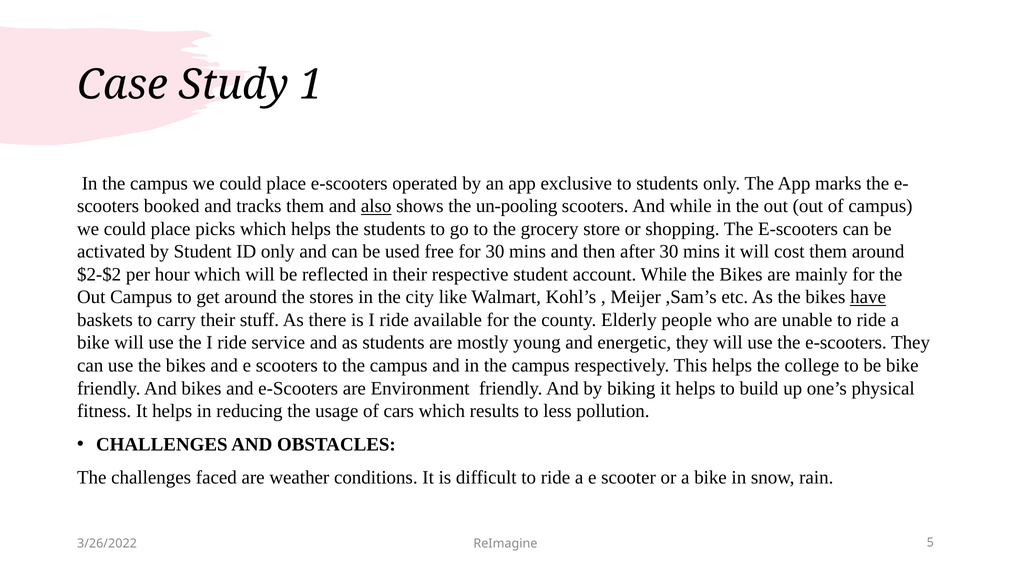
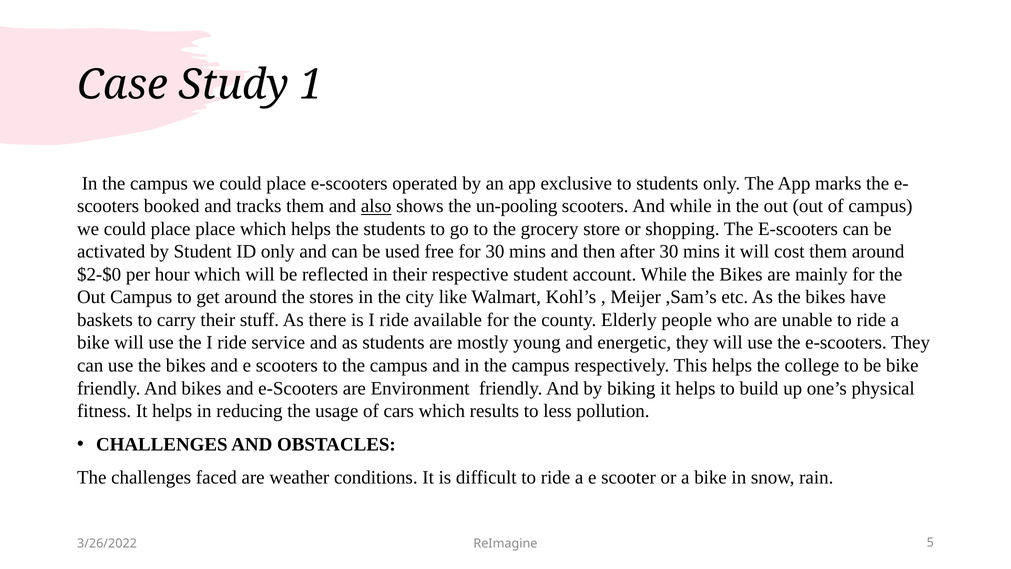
place picks: picks -> place (215, 229)
$2-$2: $2-$2 -> $2-$0 (99, 274)
have underline: present -> none (868, 297)
